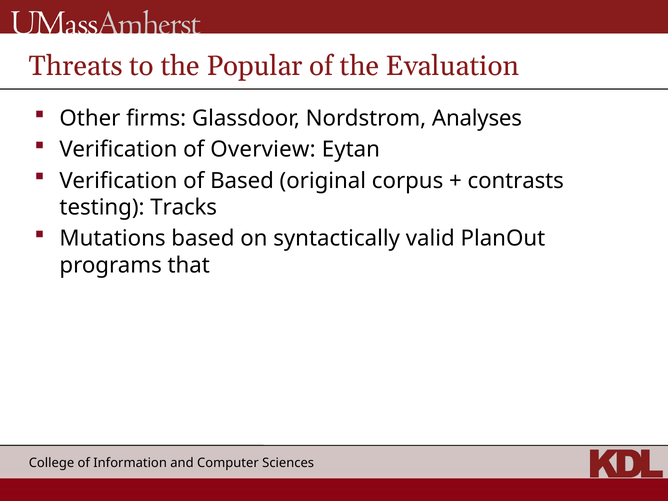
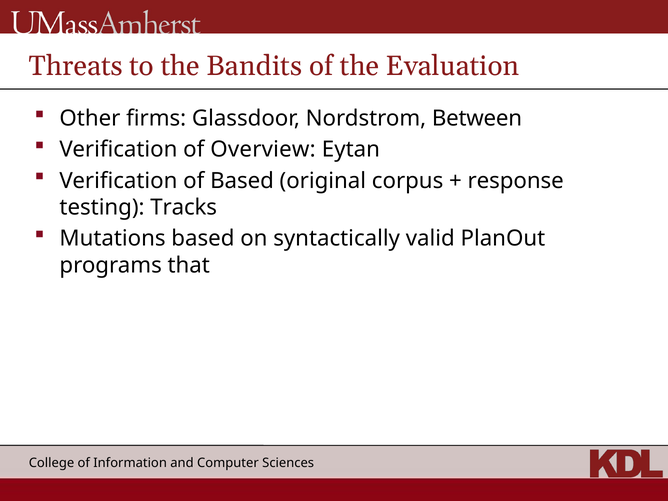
Popular: Popular -> Bandits (254, 66)
Analyses: Analyses -> Between (477, 118)
contrasts: contrasts -> response (516, 181)
